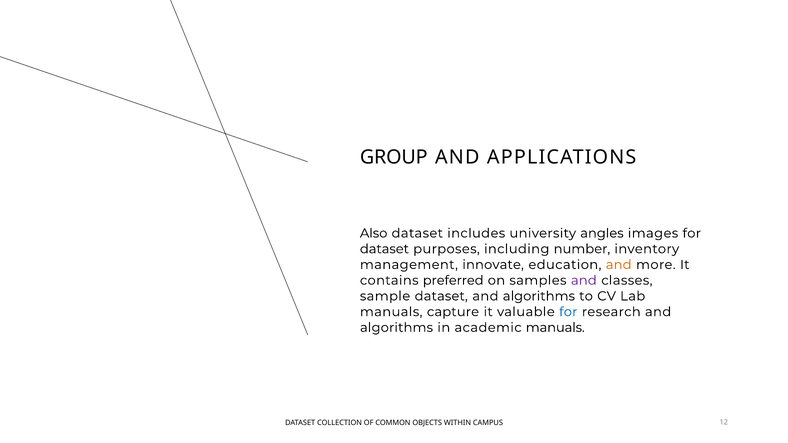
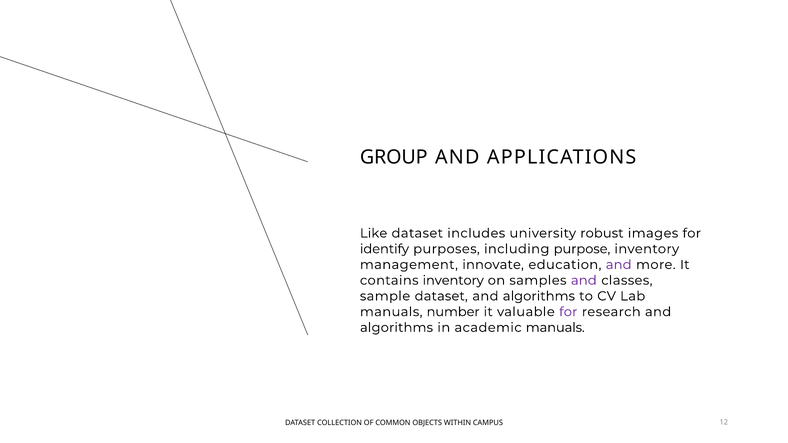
Also: Also -> Like (374, 233)
angles: angles -> robust (602, 233)
dataset: dataset -> identify (384, 249)
number: number -> purpose (582, 249)
and colour: orange -> purple (619, 265)
contains preferred: preferred -> inventory (453, 281)
capture: capture -> number (453, 312)
for colour: blue -> purple (568, 312)
